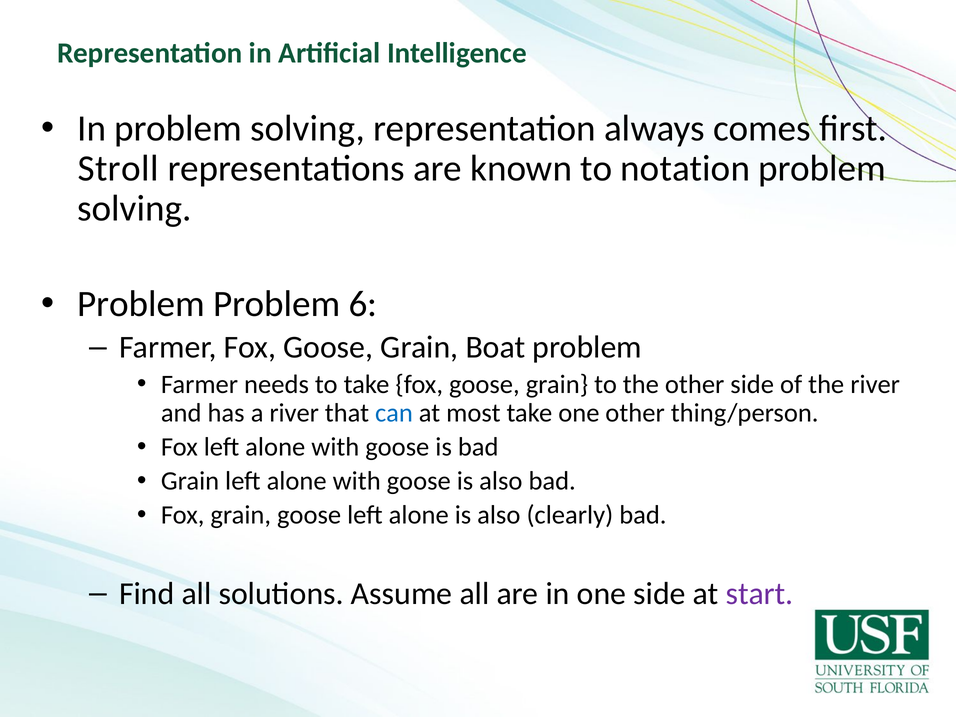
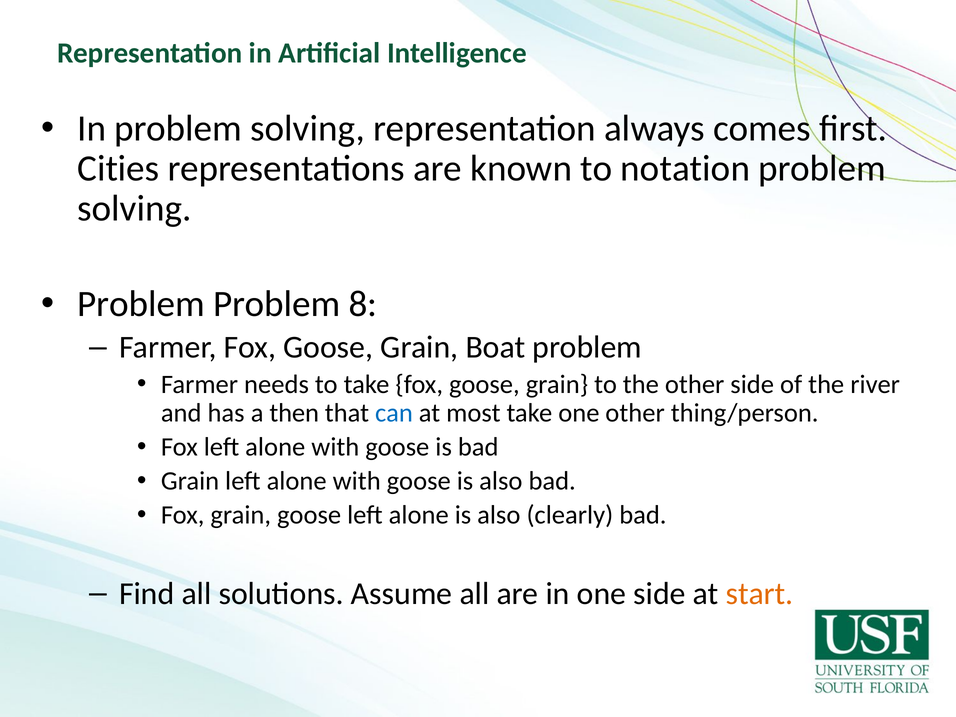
Stroll: Stroll -> Cities (118, 168)
6: 6 -> 8 (363, 304)
a river: river -> then (294, 413)
start colour: purple -> orange (759, 594)
